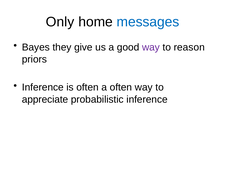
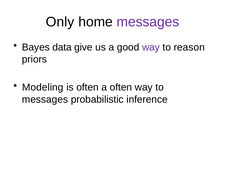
messages colour: blue -> purple (148, 22)
they: they -> data (62, 47)
Inference: Inference -> Modeling (43, 87)
appreciate: appreciate -> messages (45, 99)
